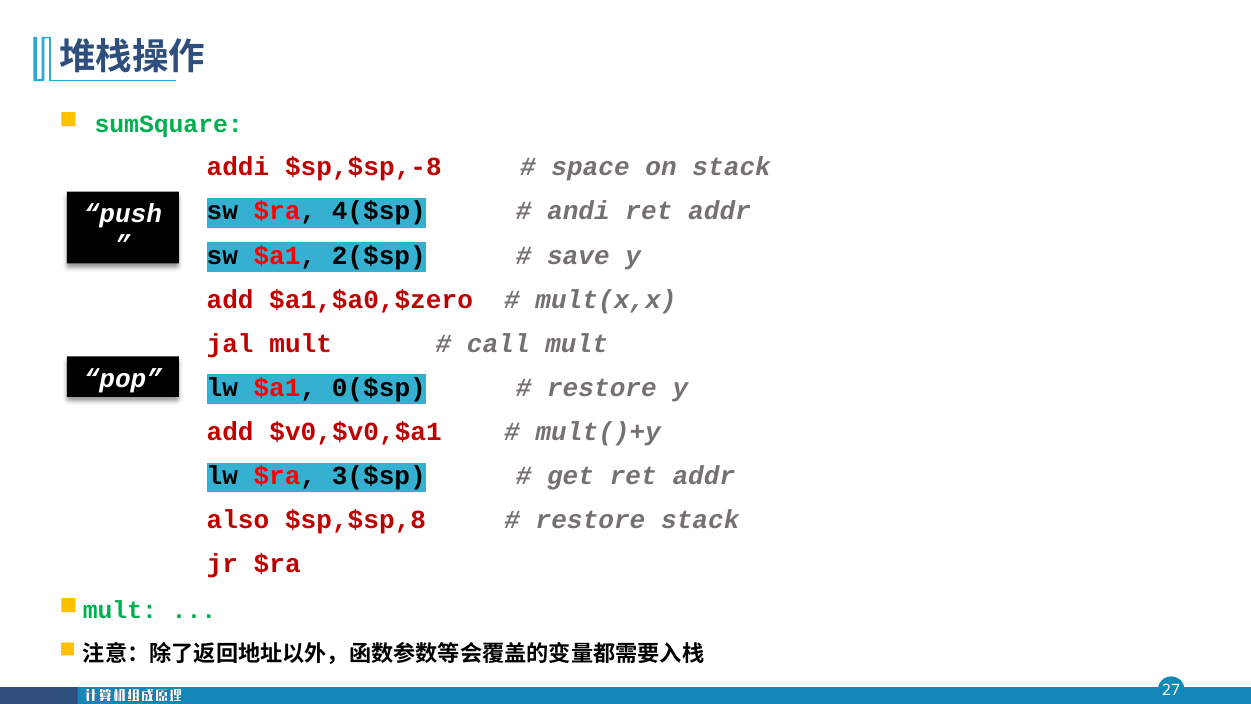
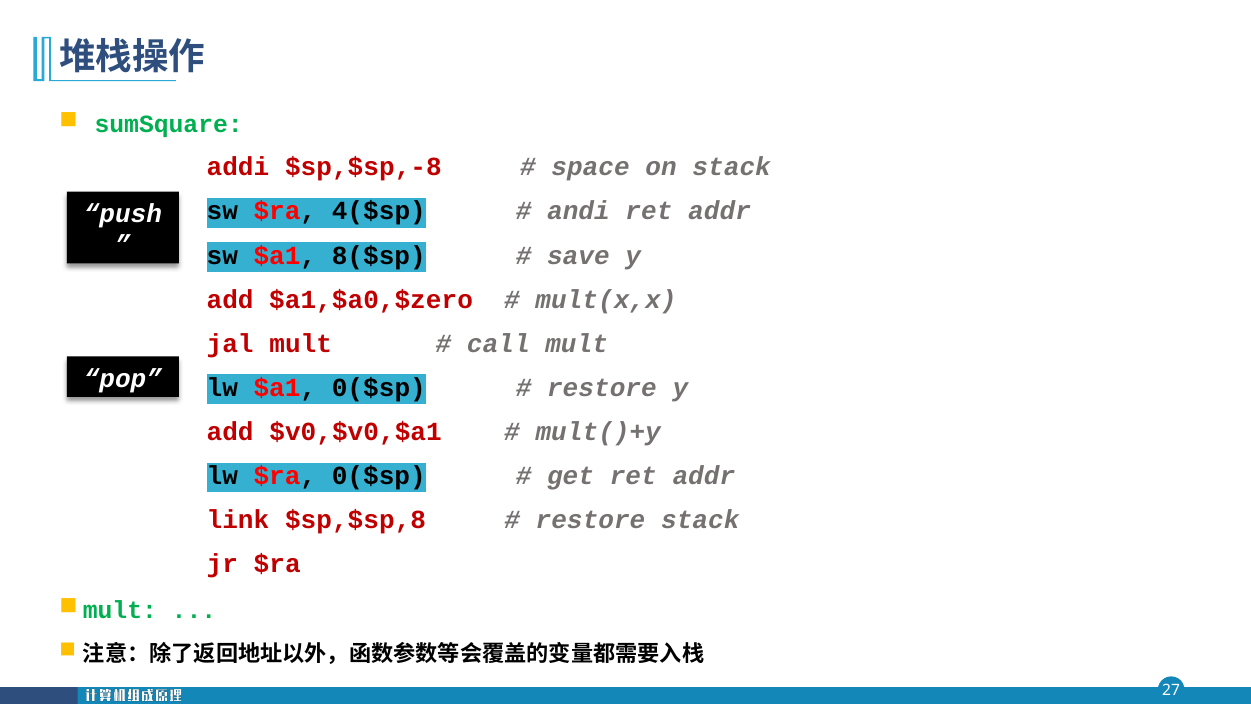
2($sp: 2($sp -> 8($sp (379, 255)
$ra 3($sp: 3($sp -> 0($sp (379, 475)
also: also -> link (238, 520)
